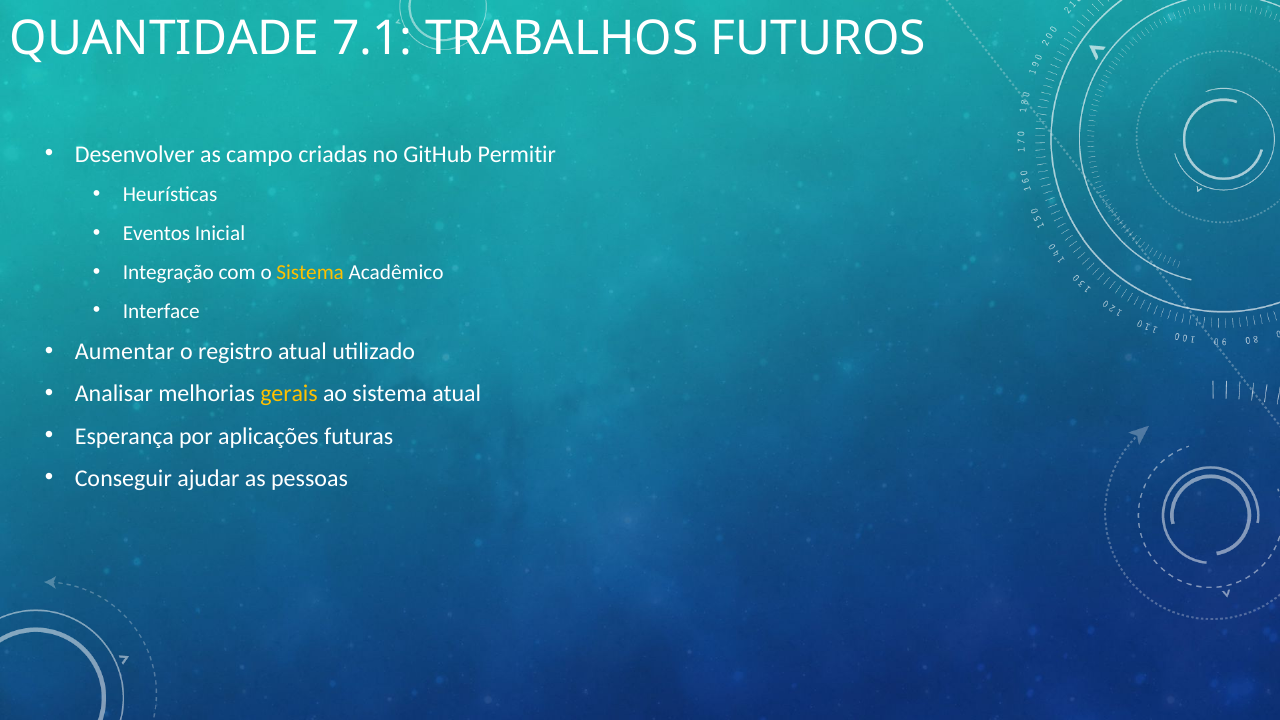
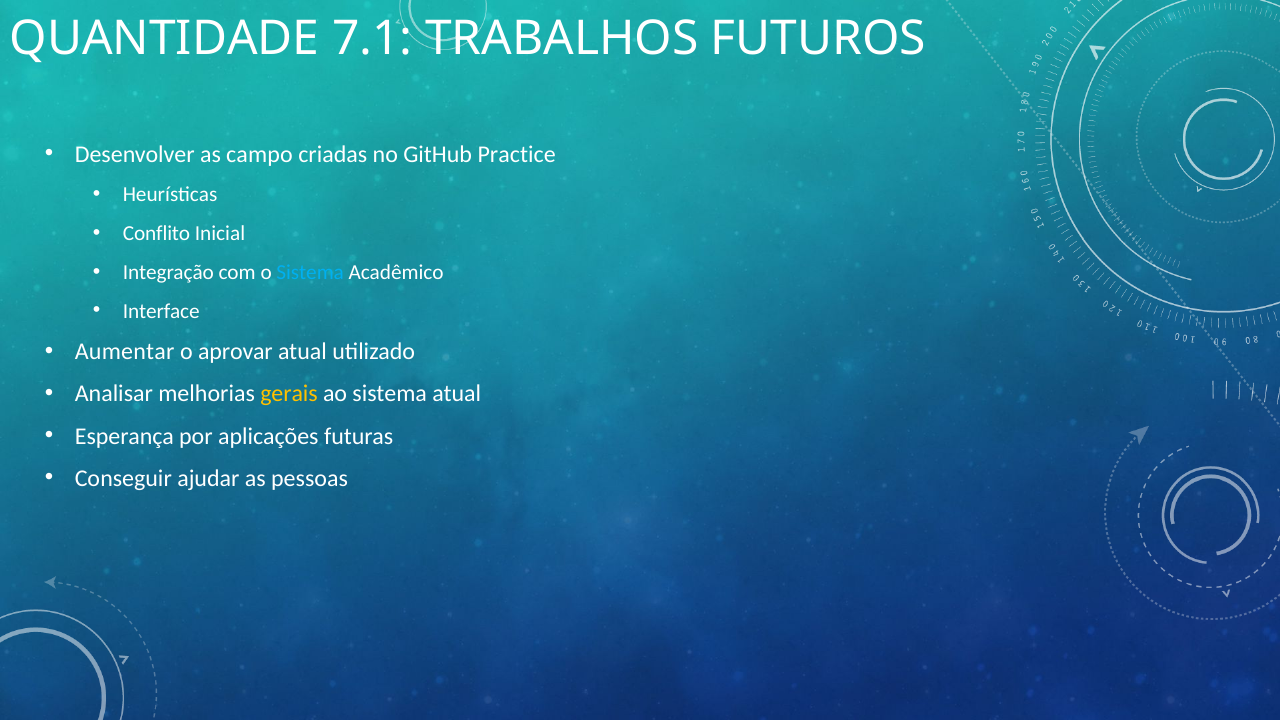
Permitir: Permitir -> Practice (517, 154)
Eventos: Eventos -> Conflito (157, 233)
Sistema colour: yellow -> light blue (310, 272)
registro: registro -> aprovar (235, 352)
